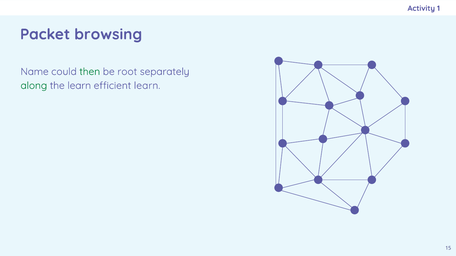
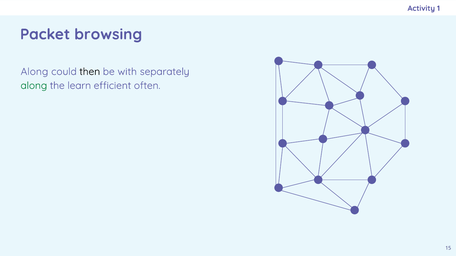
Name: Name -> Along (34, 72)
then colour: green -> black (90, 72)
root: root -> with (127, 72)
efficient learn: learn -> often (147, 86)
